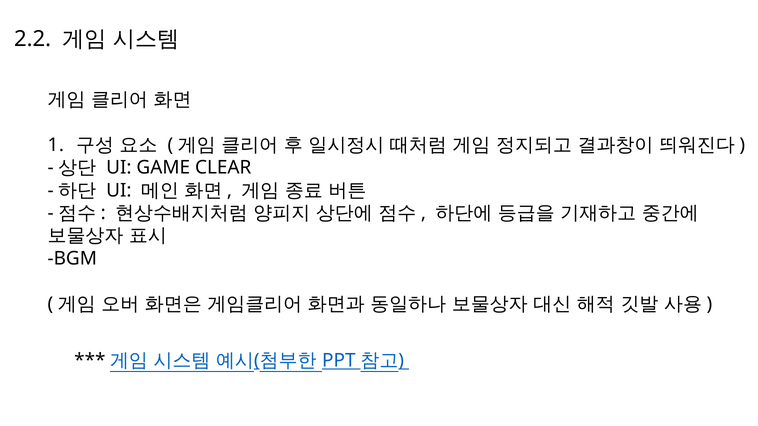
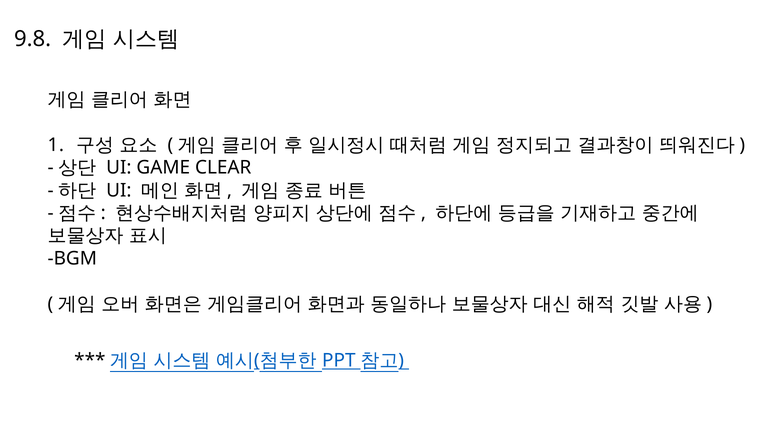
2.2: 2.2 -> 9.8 (33, 39)
